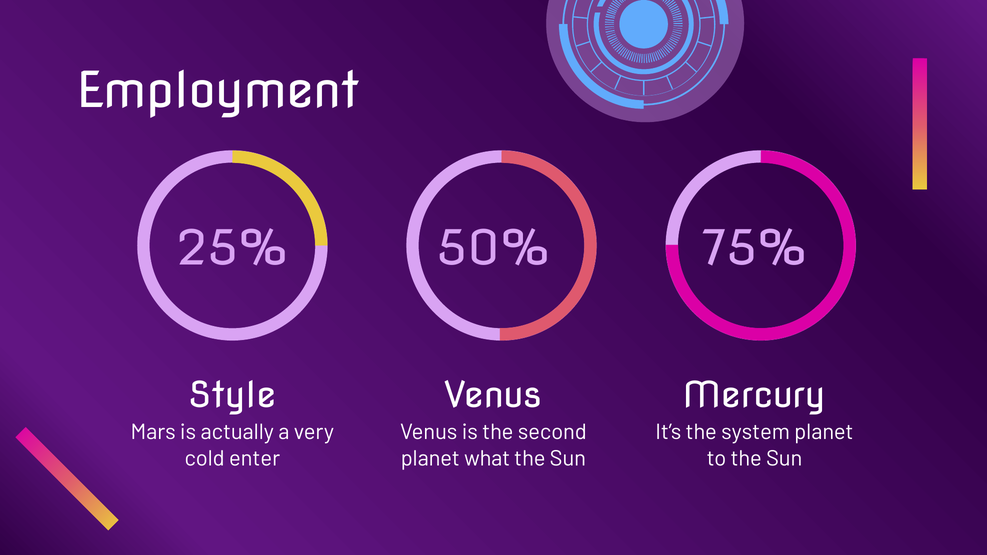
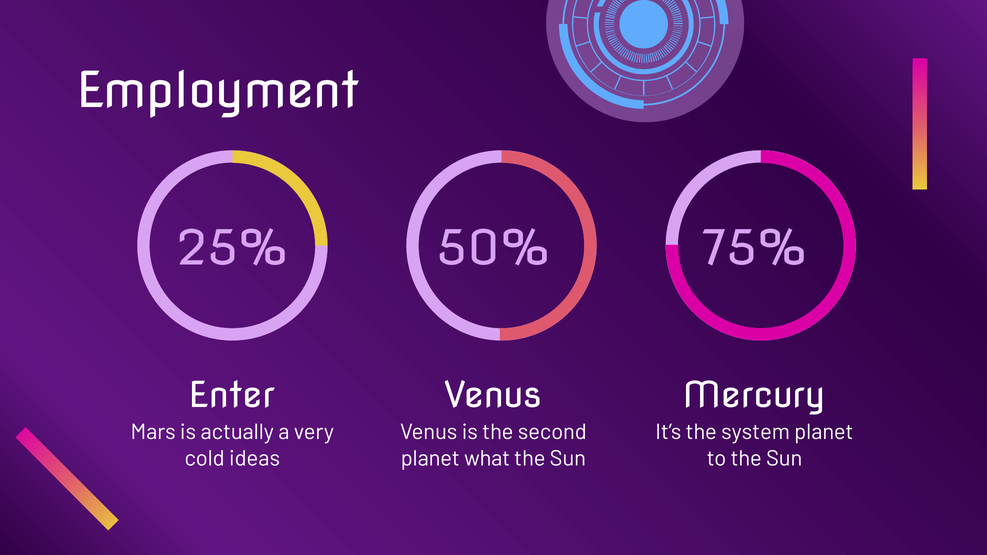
Style: Style -> Enter (232, 396)
enter: enter -> ideas (255, 458)
